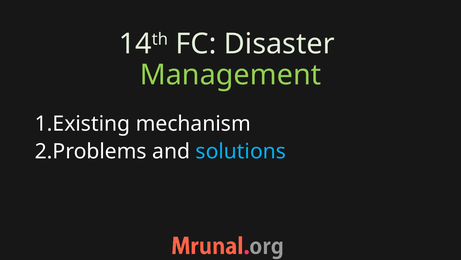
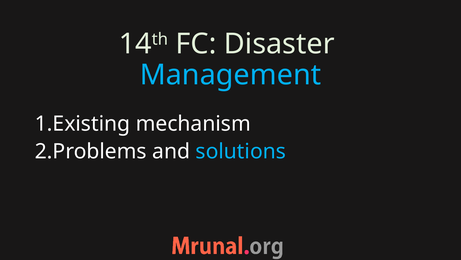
Management colour: light green -> light blue (230, 75)
